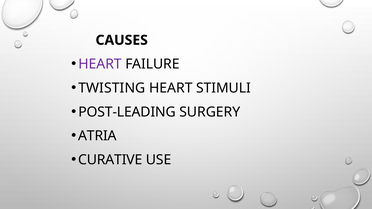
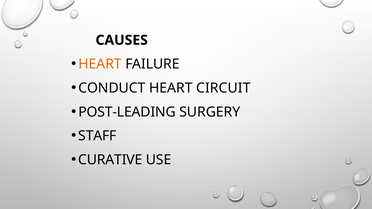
HEART colour: purple -> orange (100, 64)
TWISTING: TWISTING -> CONDUCT (112, 88)
STIMULI: STIMULI -> CIRCUIT (223, 88)
ATRIA: ATRIA -> STAFF (97, 136)
